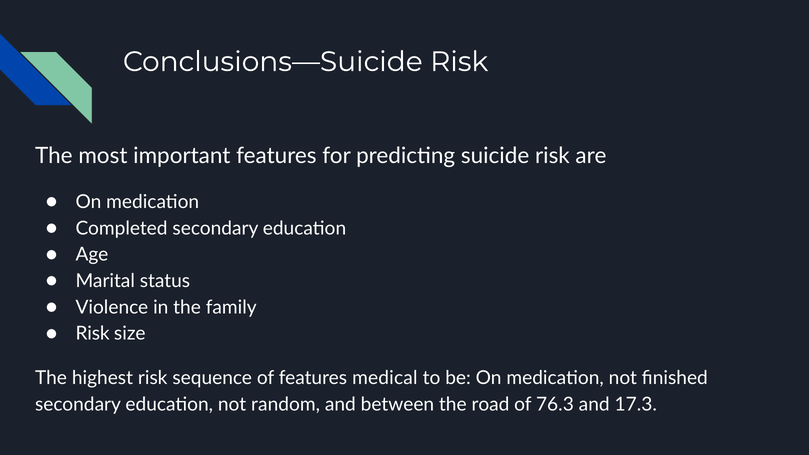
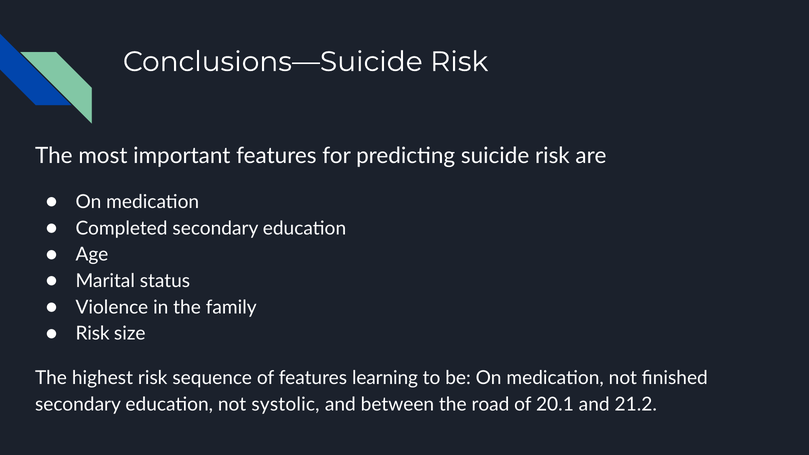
medical: medical -> learning (385, 378)
random: random -> systolic (285, 404)
76.3: 76.3 -> 20.1 (555, 404)
17.3: 17.3 -> 21.2 (636, 404)
